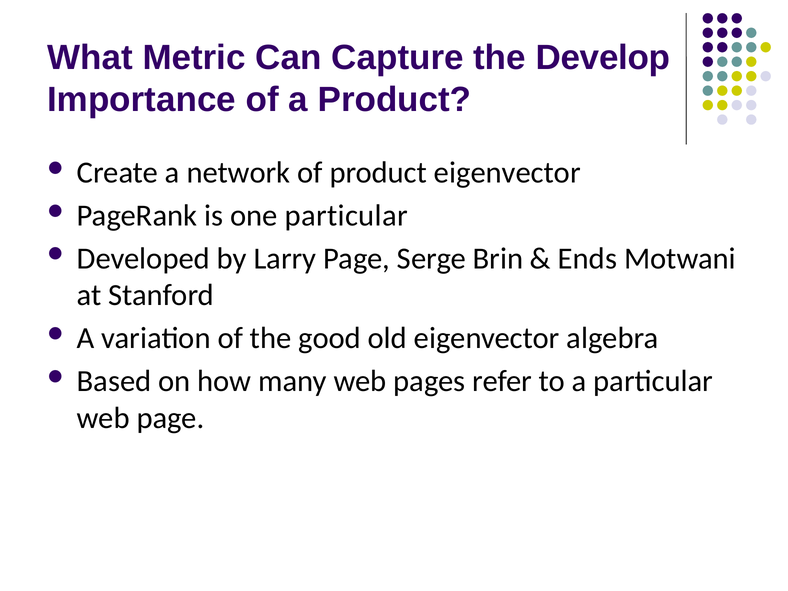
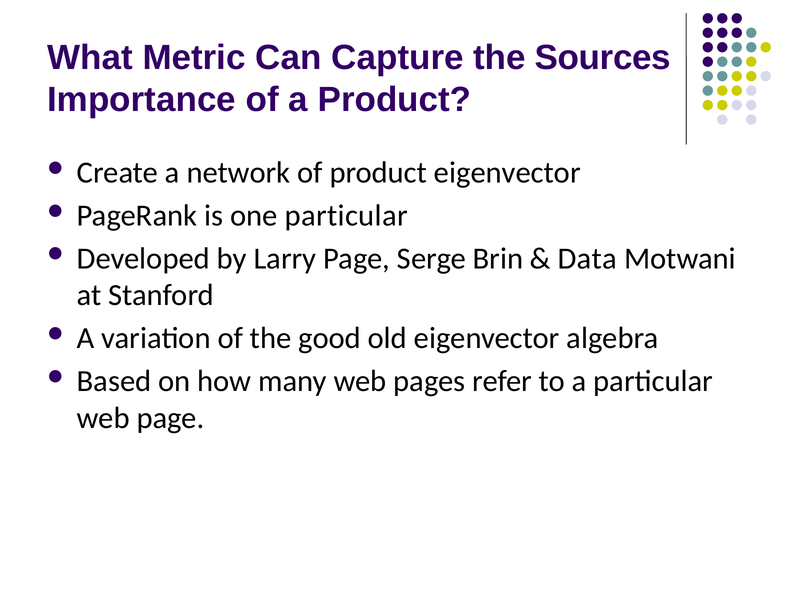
Develop: Develop -> Sources (603, 58)
Ends: Ends -> Data (587, 259)
